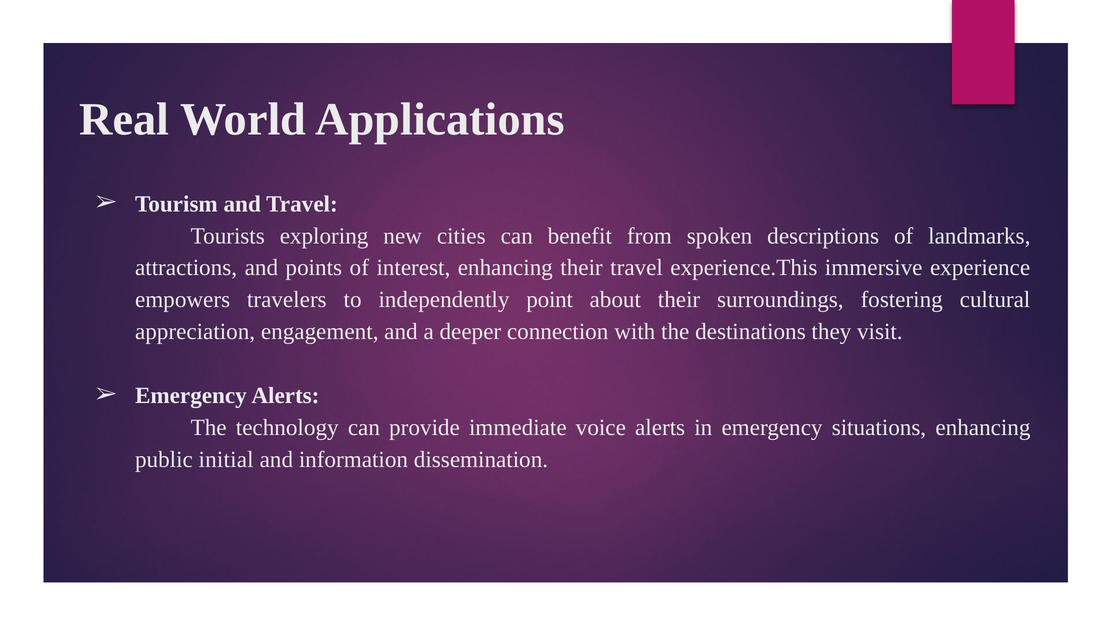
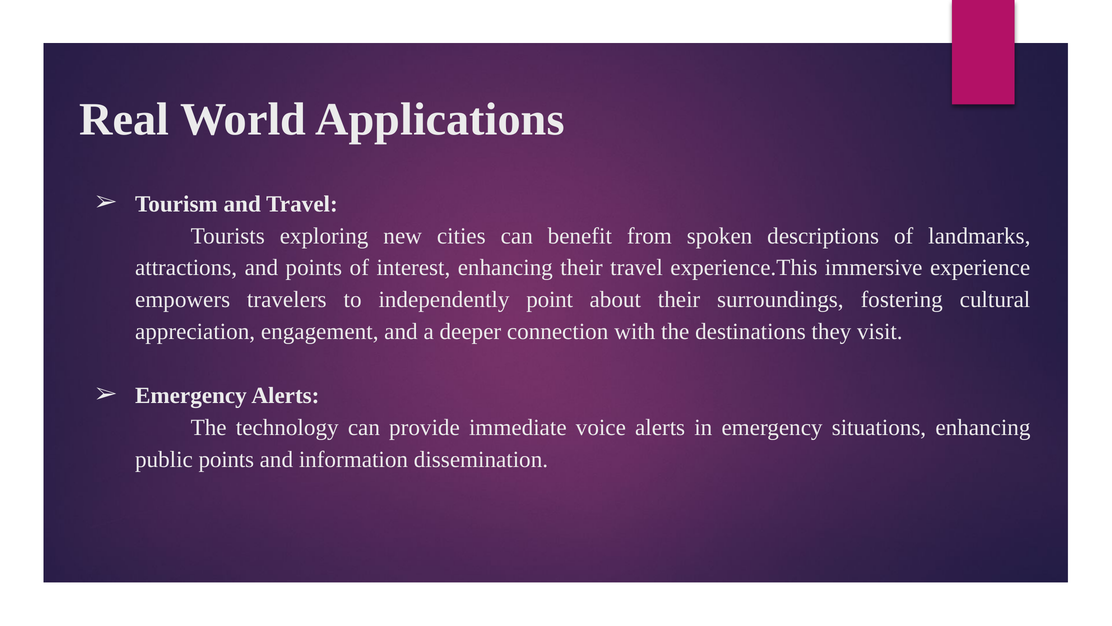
public initial: initial -> points (226, 459)
